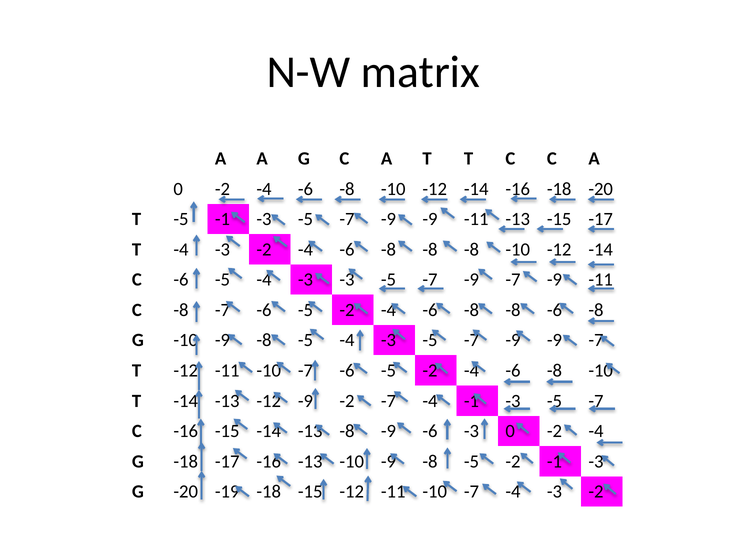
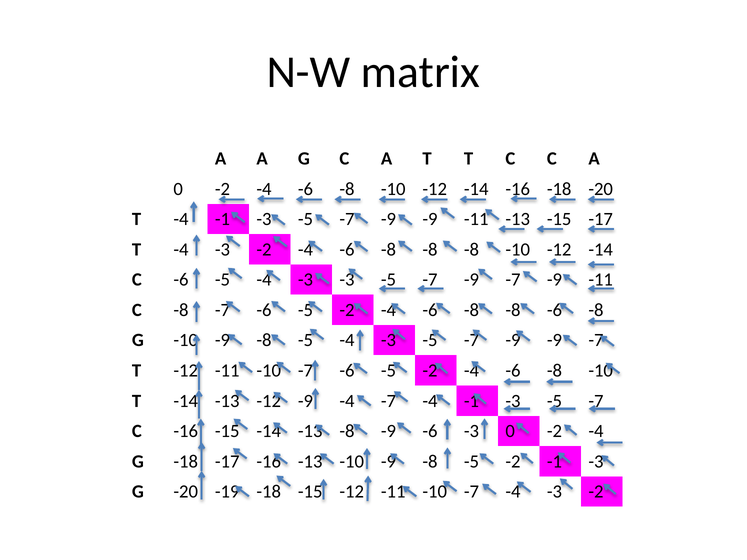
-5: -5 -> -4 (181, 219)
-2: -2 -> -4 (347, 401)
